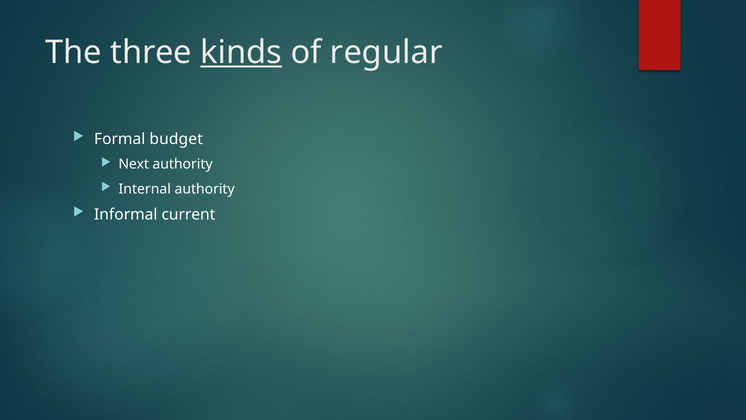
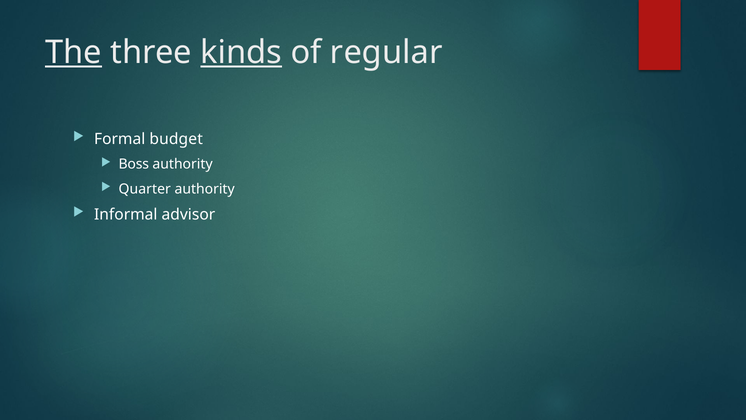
The underline: none -> present (73, 52)
Next: Next -> Boss (134, 164)
Internal: Internal -> Quarter (145, 189)
current: current -> advisor (188, 214)
